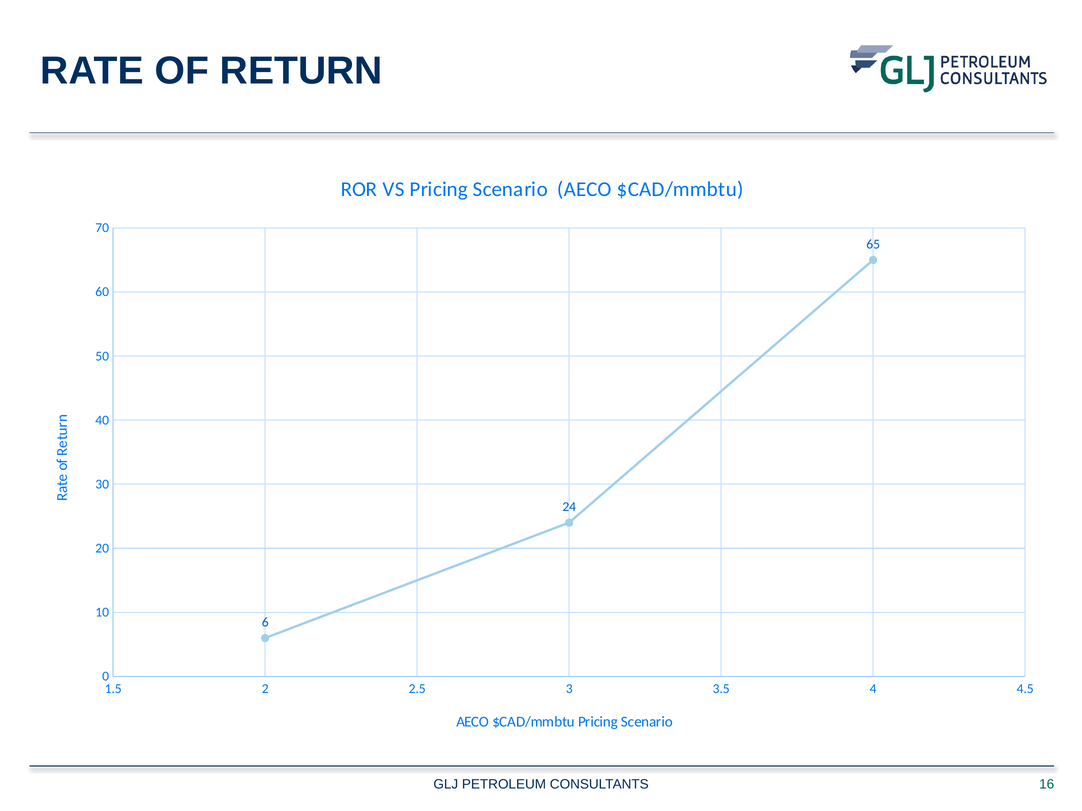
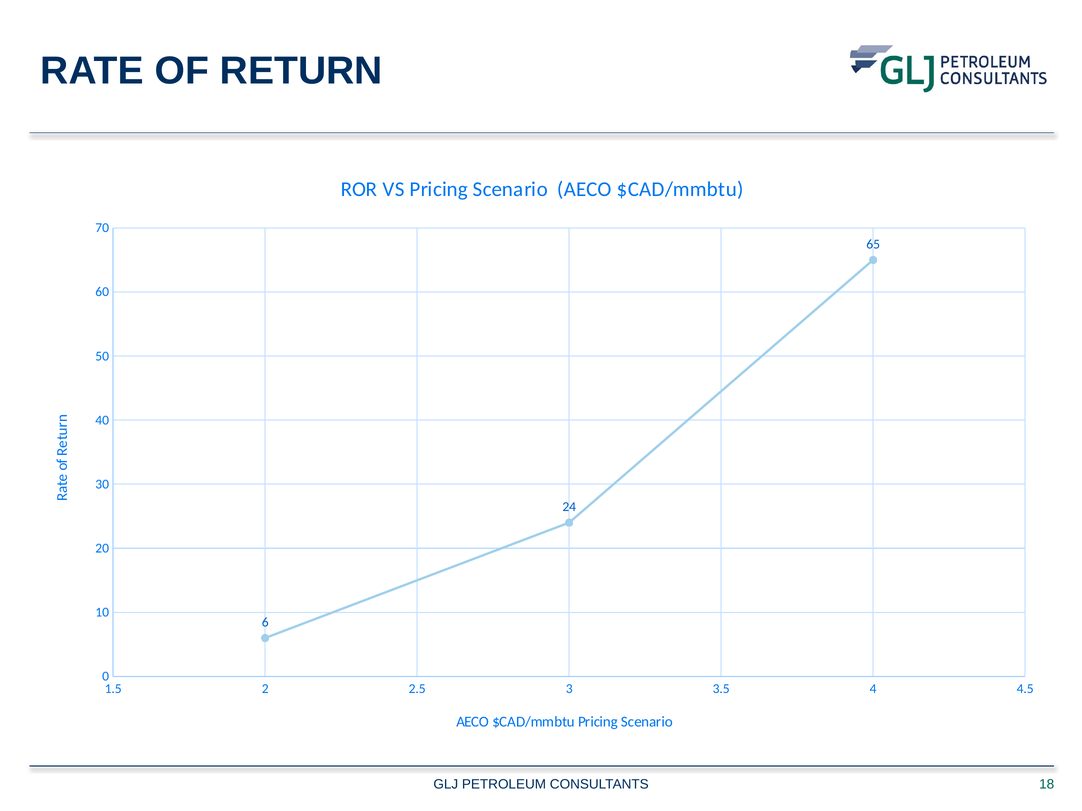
16: 16 -> 18 (1047, 785)
